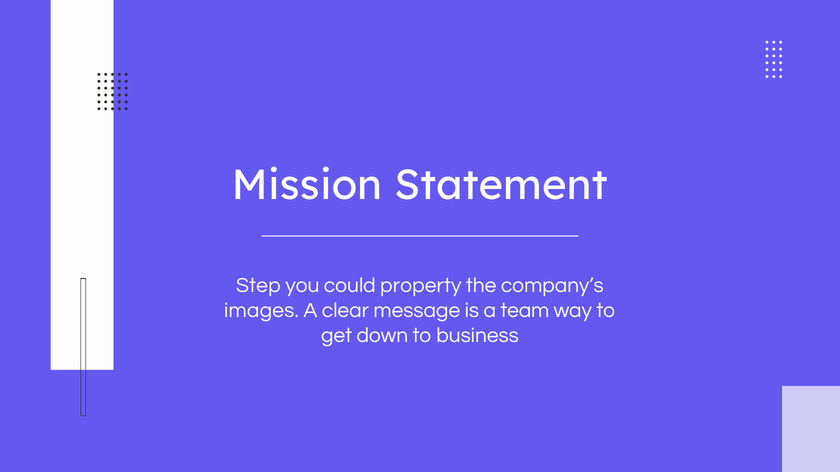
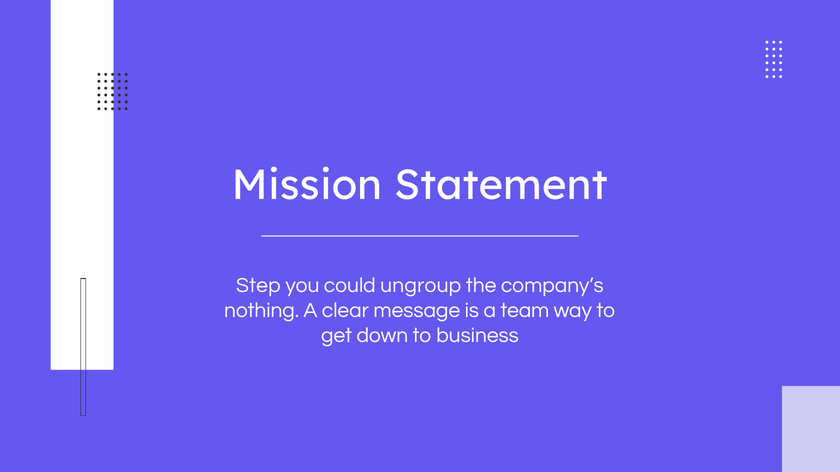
property: property -> ungroup (421, 285)
images: images -> nothing (262, 311)
